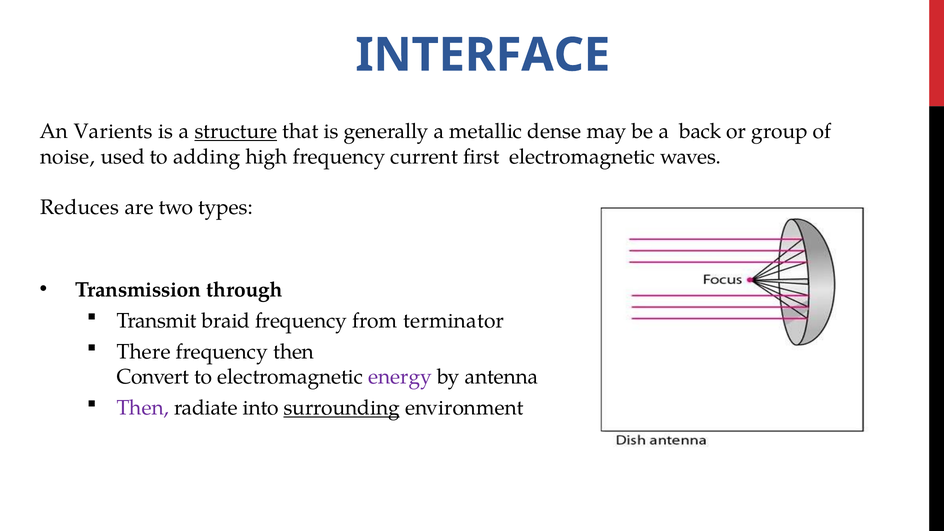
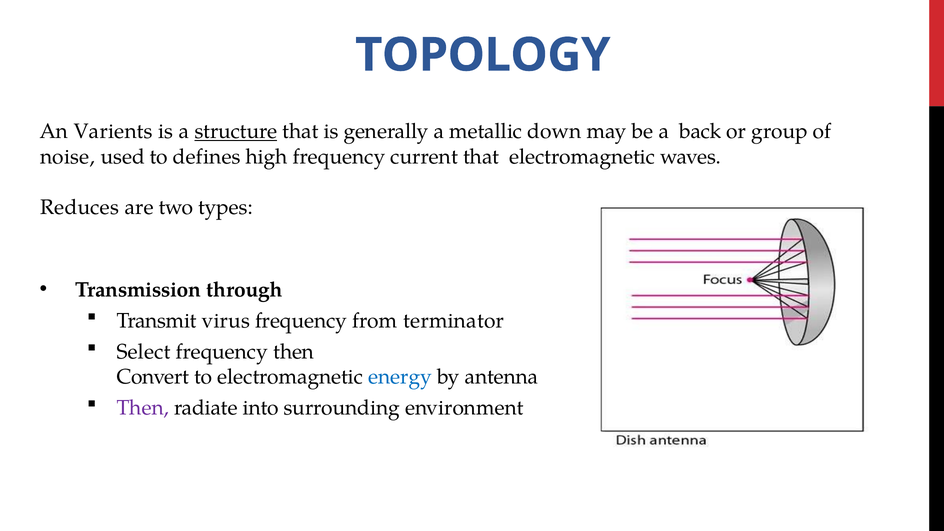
INTERFACE: INTERFACE -> TOPOLOGY (483, 55)
dense: dense -> down (554, 131)
adding: adding -> defines (207, 157)
current first: first -> that (481, 157)
braid: braid -> virus (226, 321)
There: There -> Select (144, 352)
energy colour: purple -> blue (400, 377)
surrounding underline: present -> none (342, 408)
